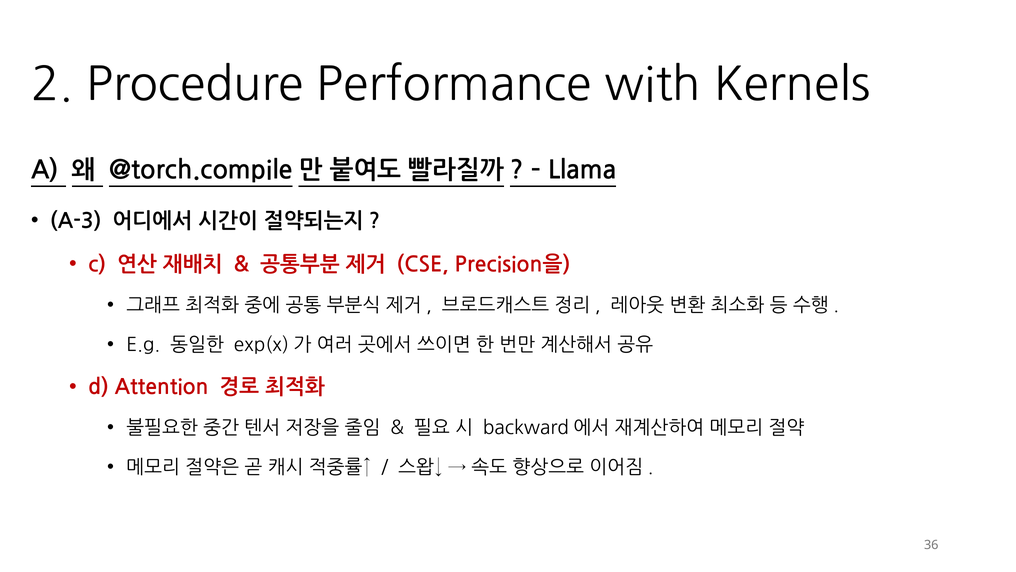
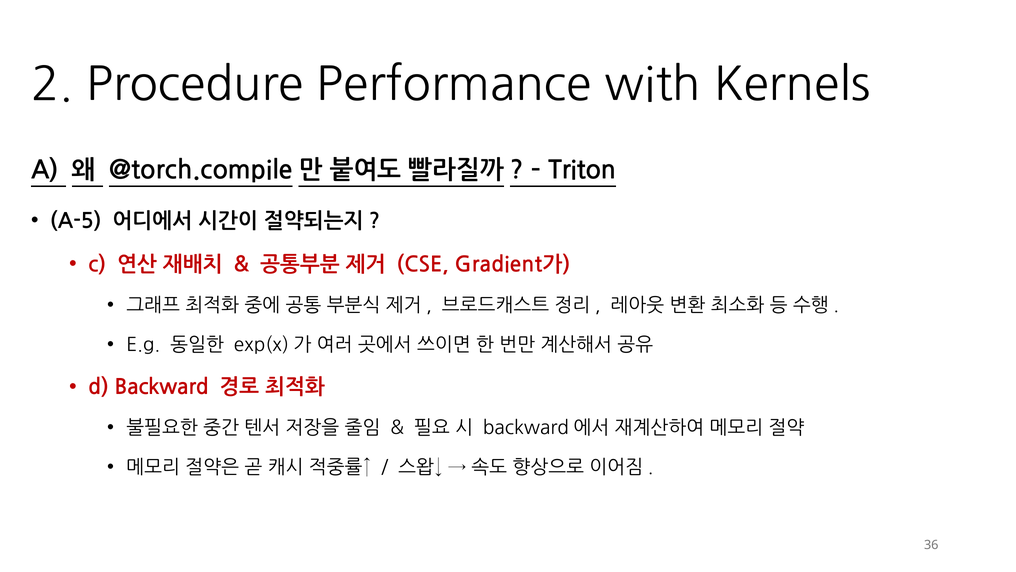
Llama: Llama -> Triton (582, 170)
A-3: A-3 -> A-5 (76, 221)
Precision을: Precision을 -> Gradient가 (512, 264)
Attention: Attention -> Backward (162, 387)
